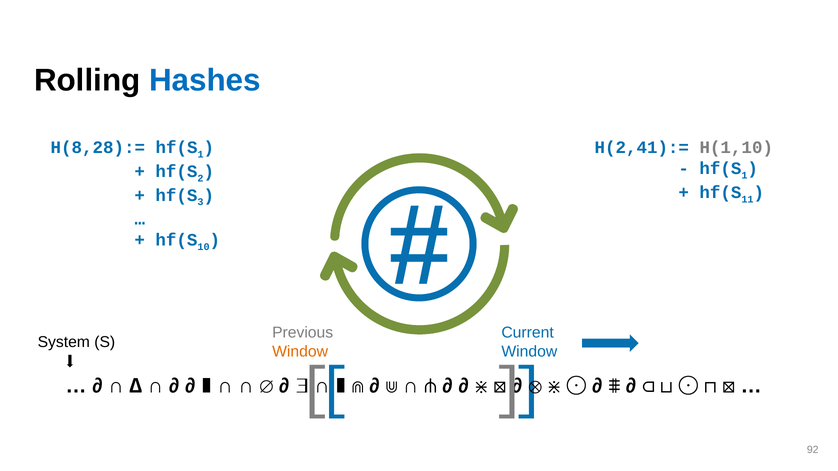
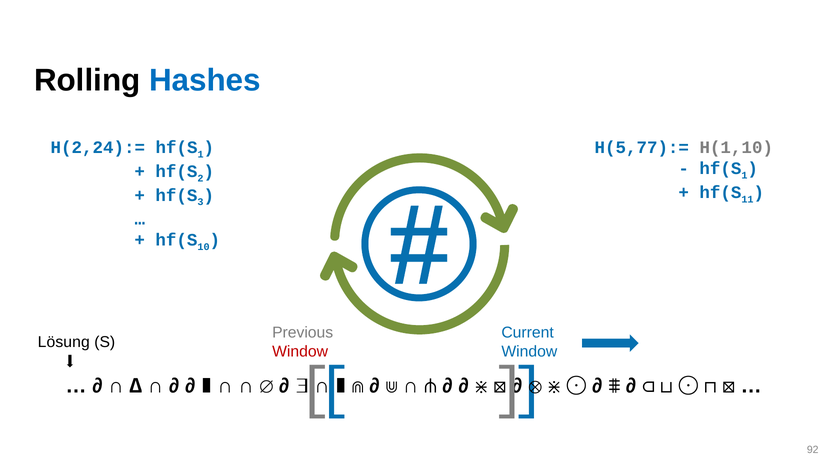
H(8,28):=: H(8,28):= -> H(2,24):= (98, 148)
H(2,41):=: H(2,41):= -> H(5,77):= (642, 148)
System: System -> Lösung (64, 342)
Window colour: orange -> red (300, 352)
